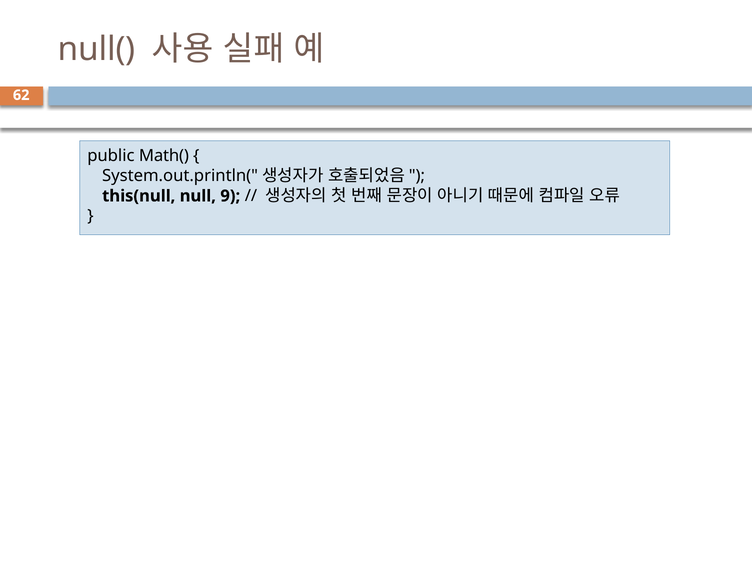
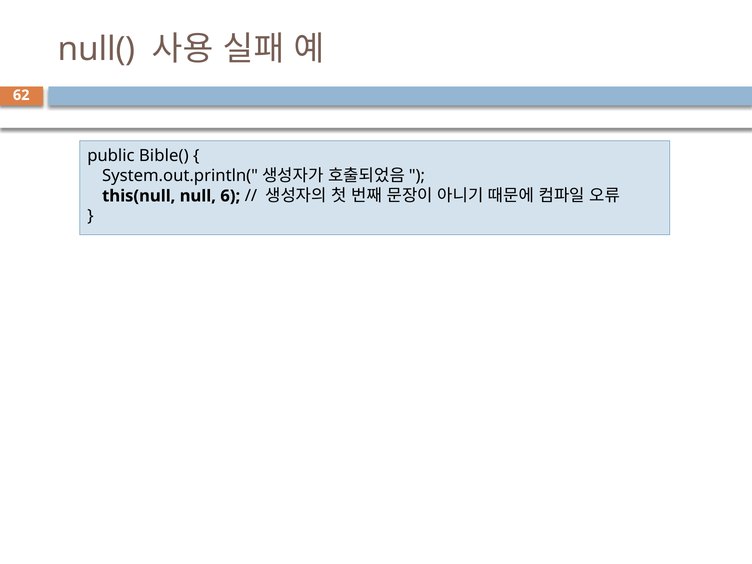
Math(: Math( -> Bible( (164, 156)
9: 9 -> 6 (230, 196)
